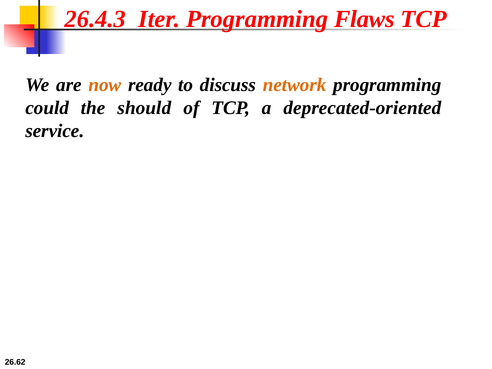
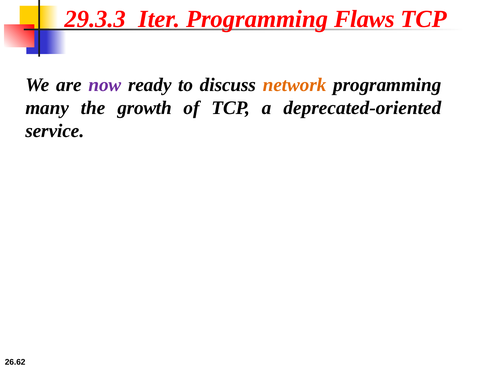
26.4.3: 26.4.3 -> 29.3.3 (95, 19)
now colour: orange -> purple (105, 85)
could: could -> many (47, 108)
should: should -> growth (145, 108)
